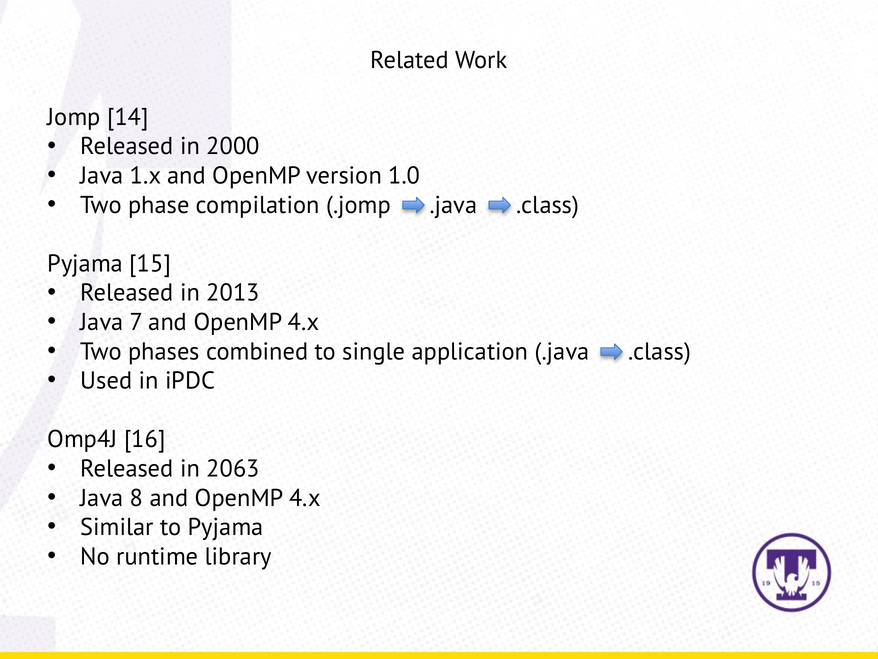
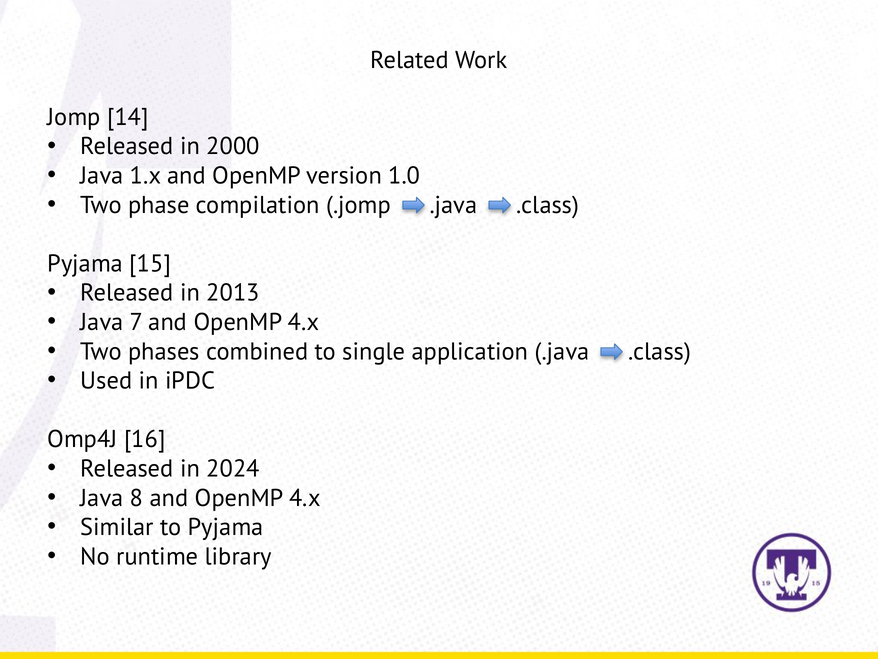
2063: 2063 -> 2024 (233, 468)
